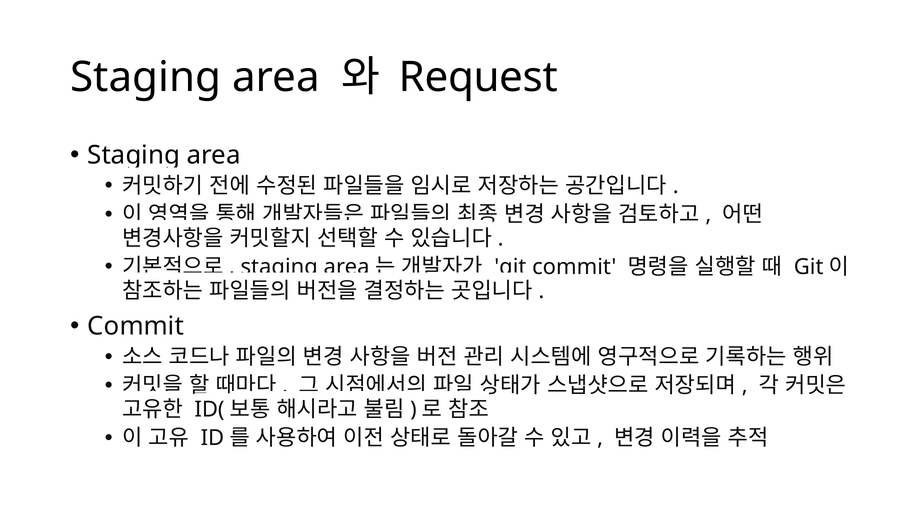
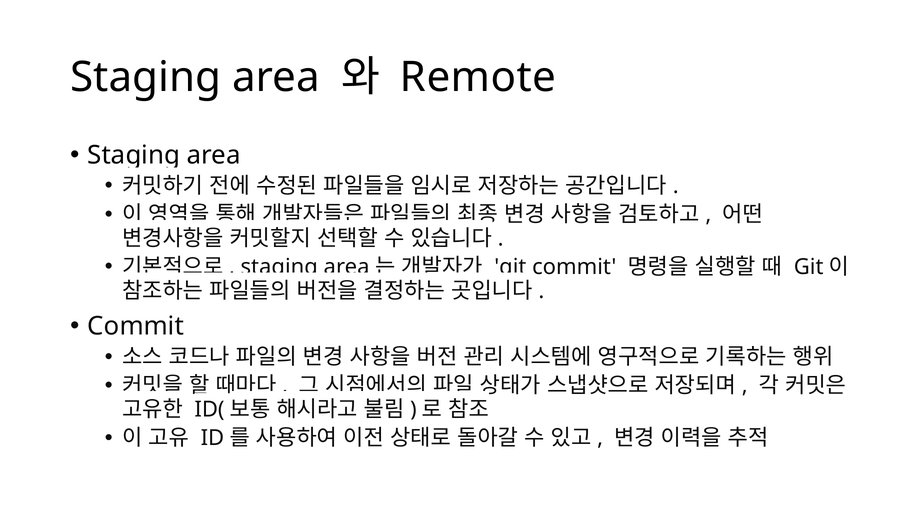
Request: Request -> Remote (478, 77)
